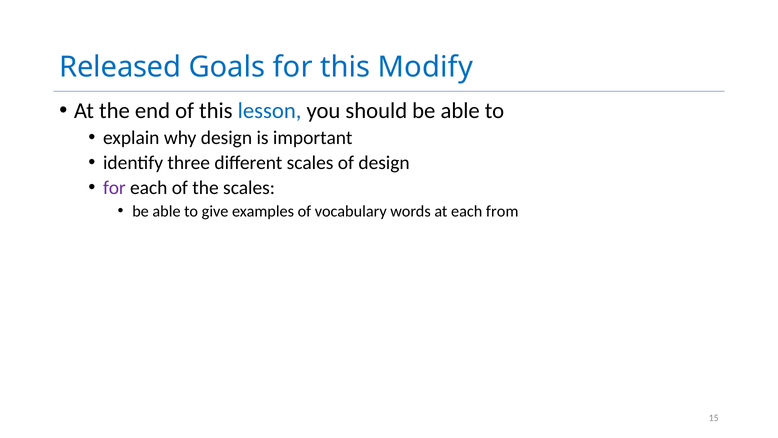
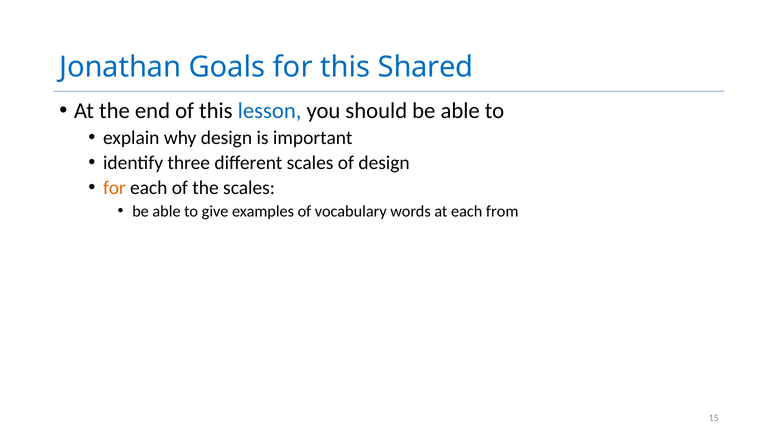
Released: Released -> Jonathan (120, 67)
Modify: Modify -> Shared (426, 67)
for colour: purple -> orange (114, 188)
